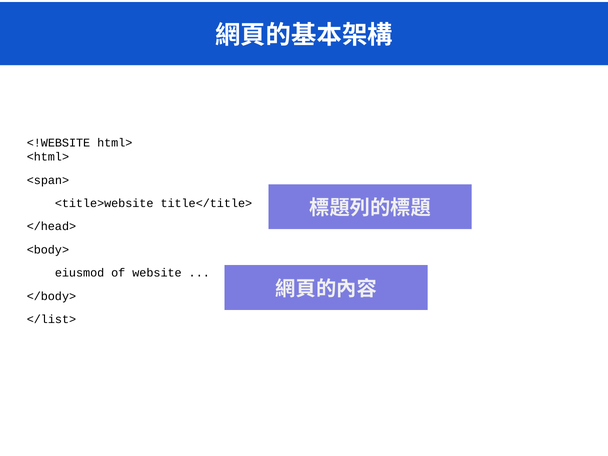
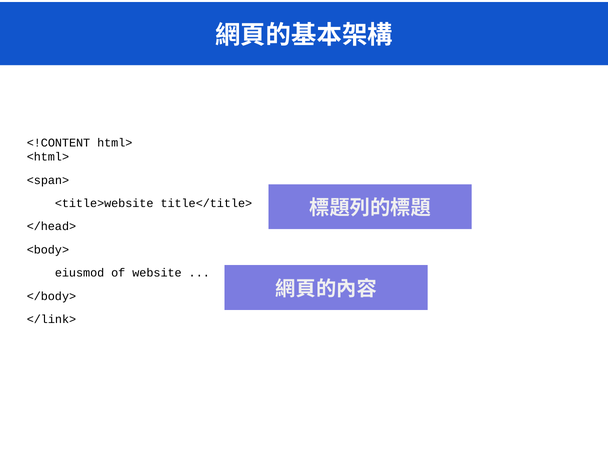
<!WEBSITE: <!WEBSITE -> <!CONTENT (58, 143)
</list>: </list> -> </link> (51, 319)
